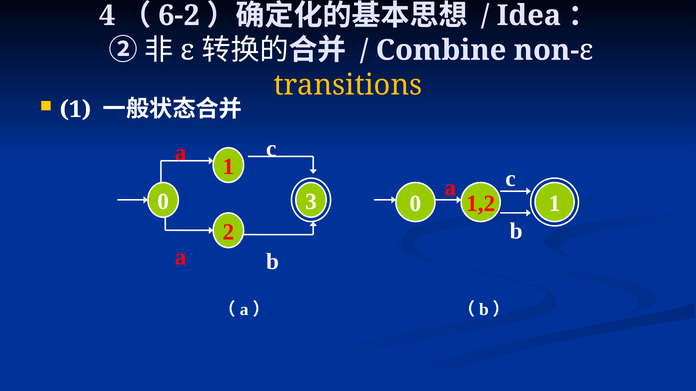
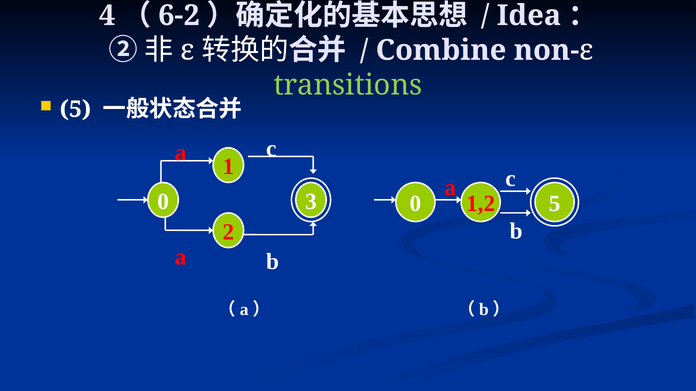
transitions colour: yellow -> light green (348, 85)
1: 1 -> 5 (75, 109)
1,2 1: 1 -> 5 (555, 204)
